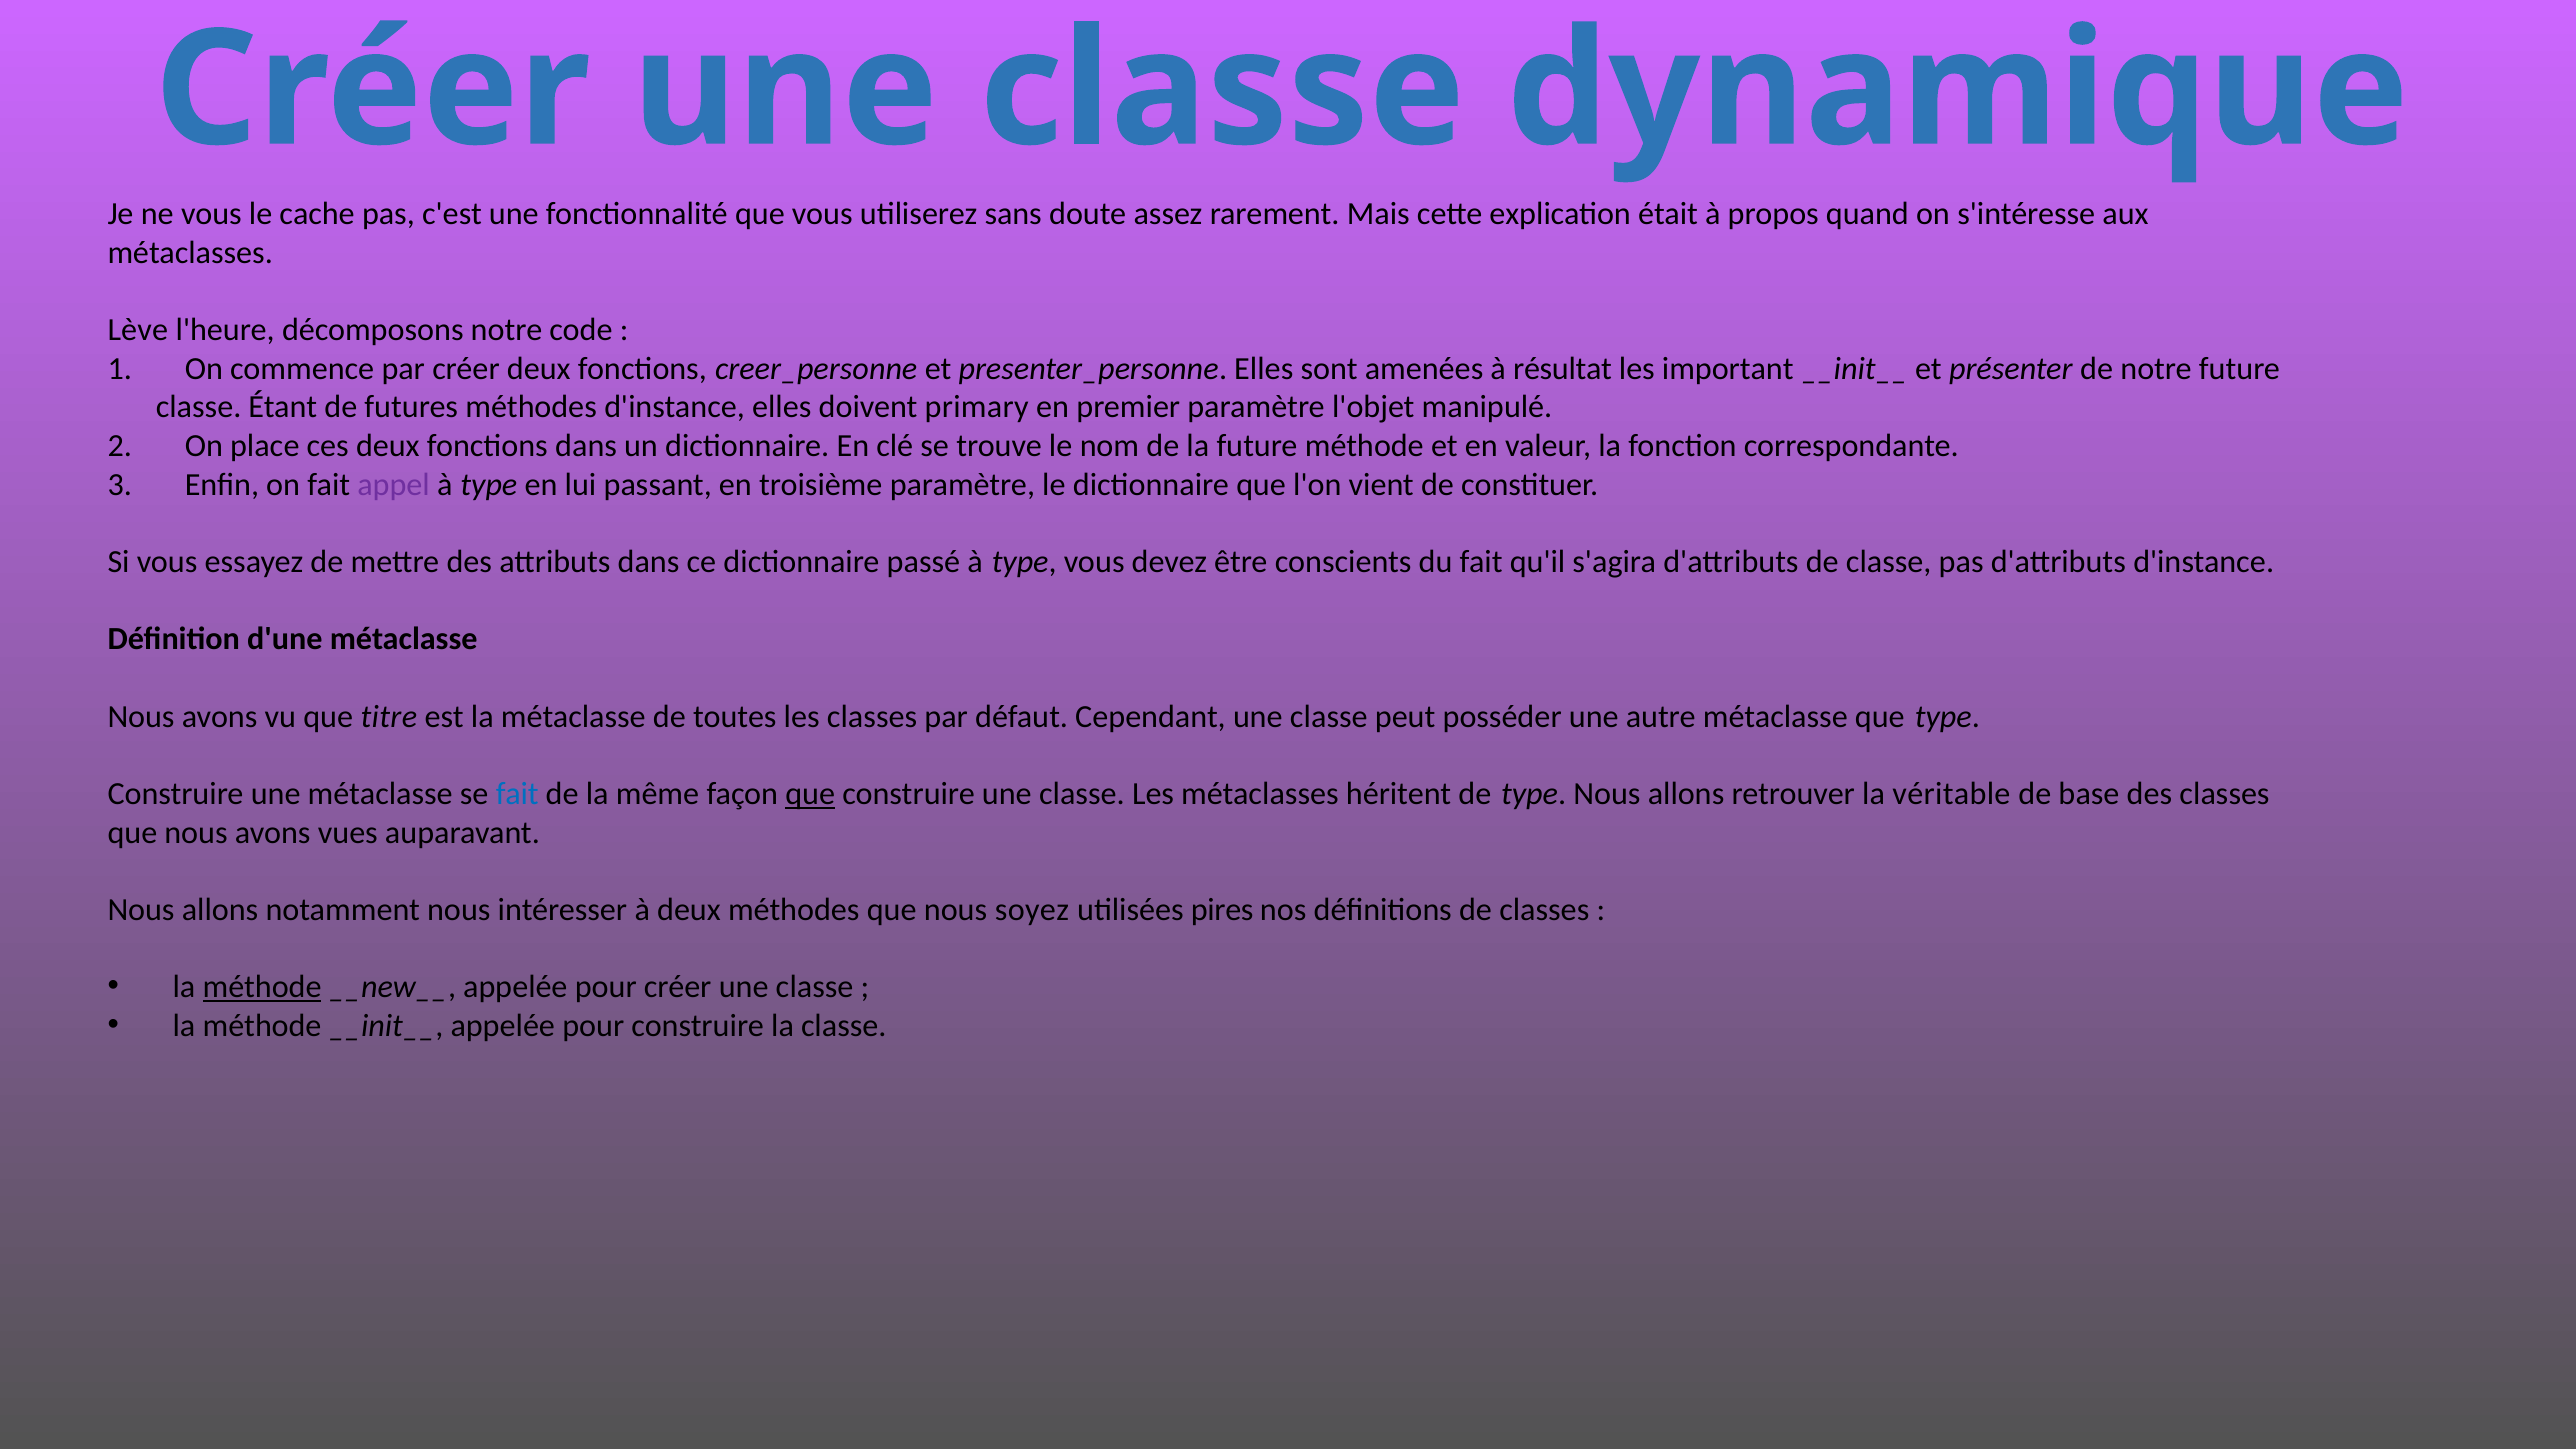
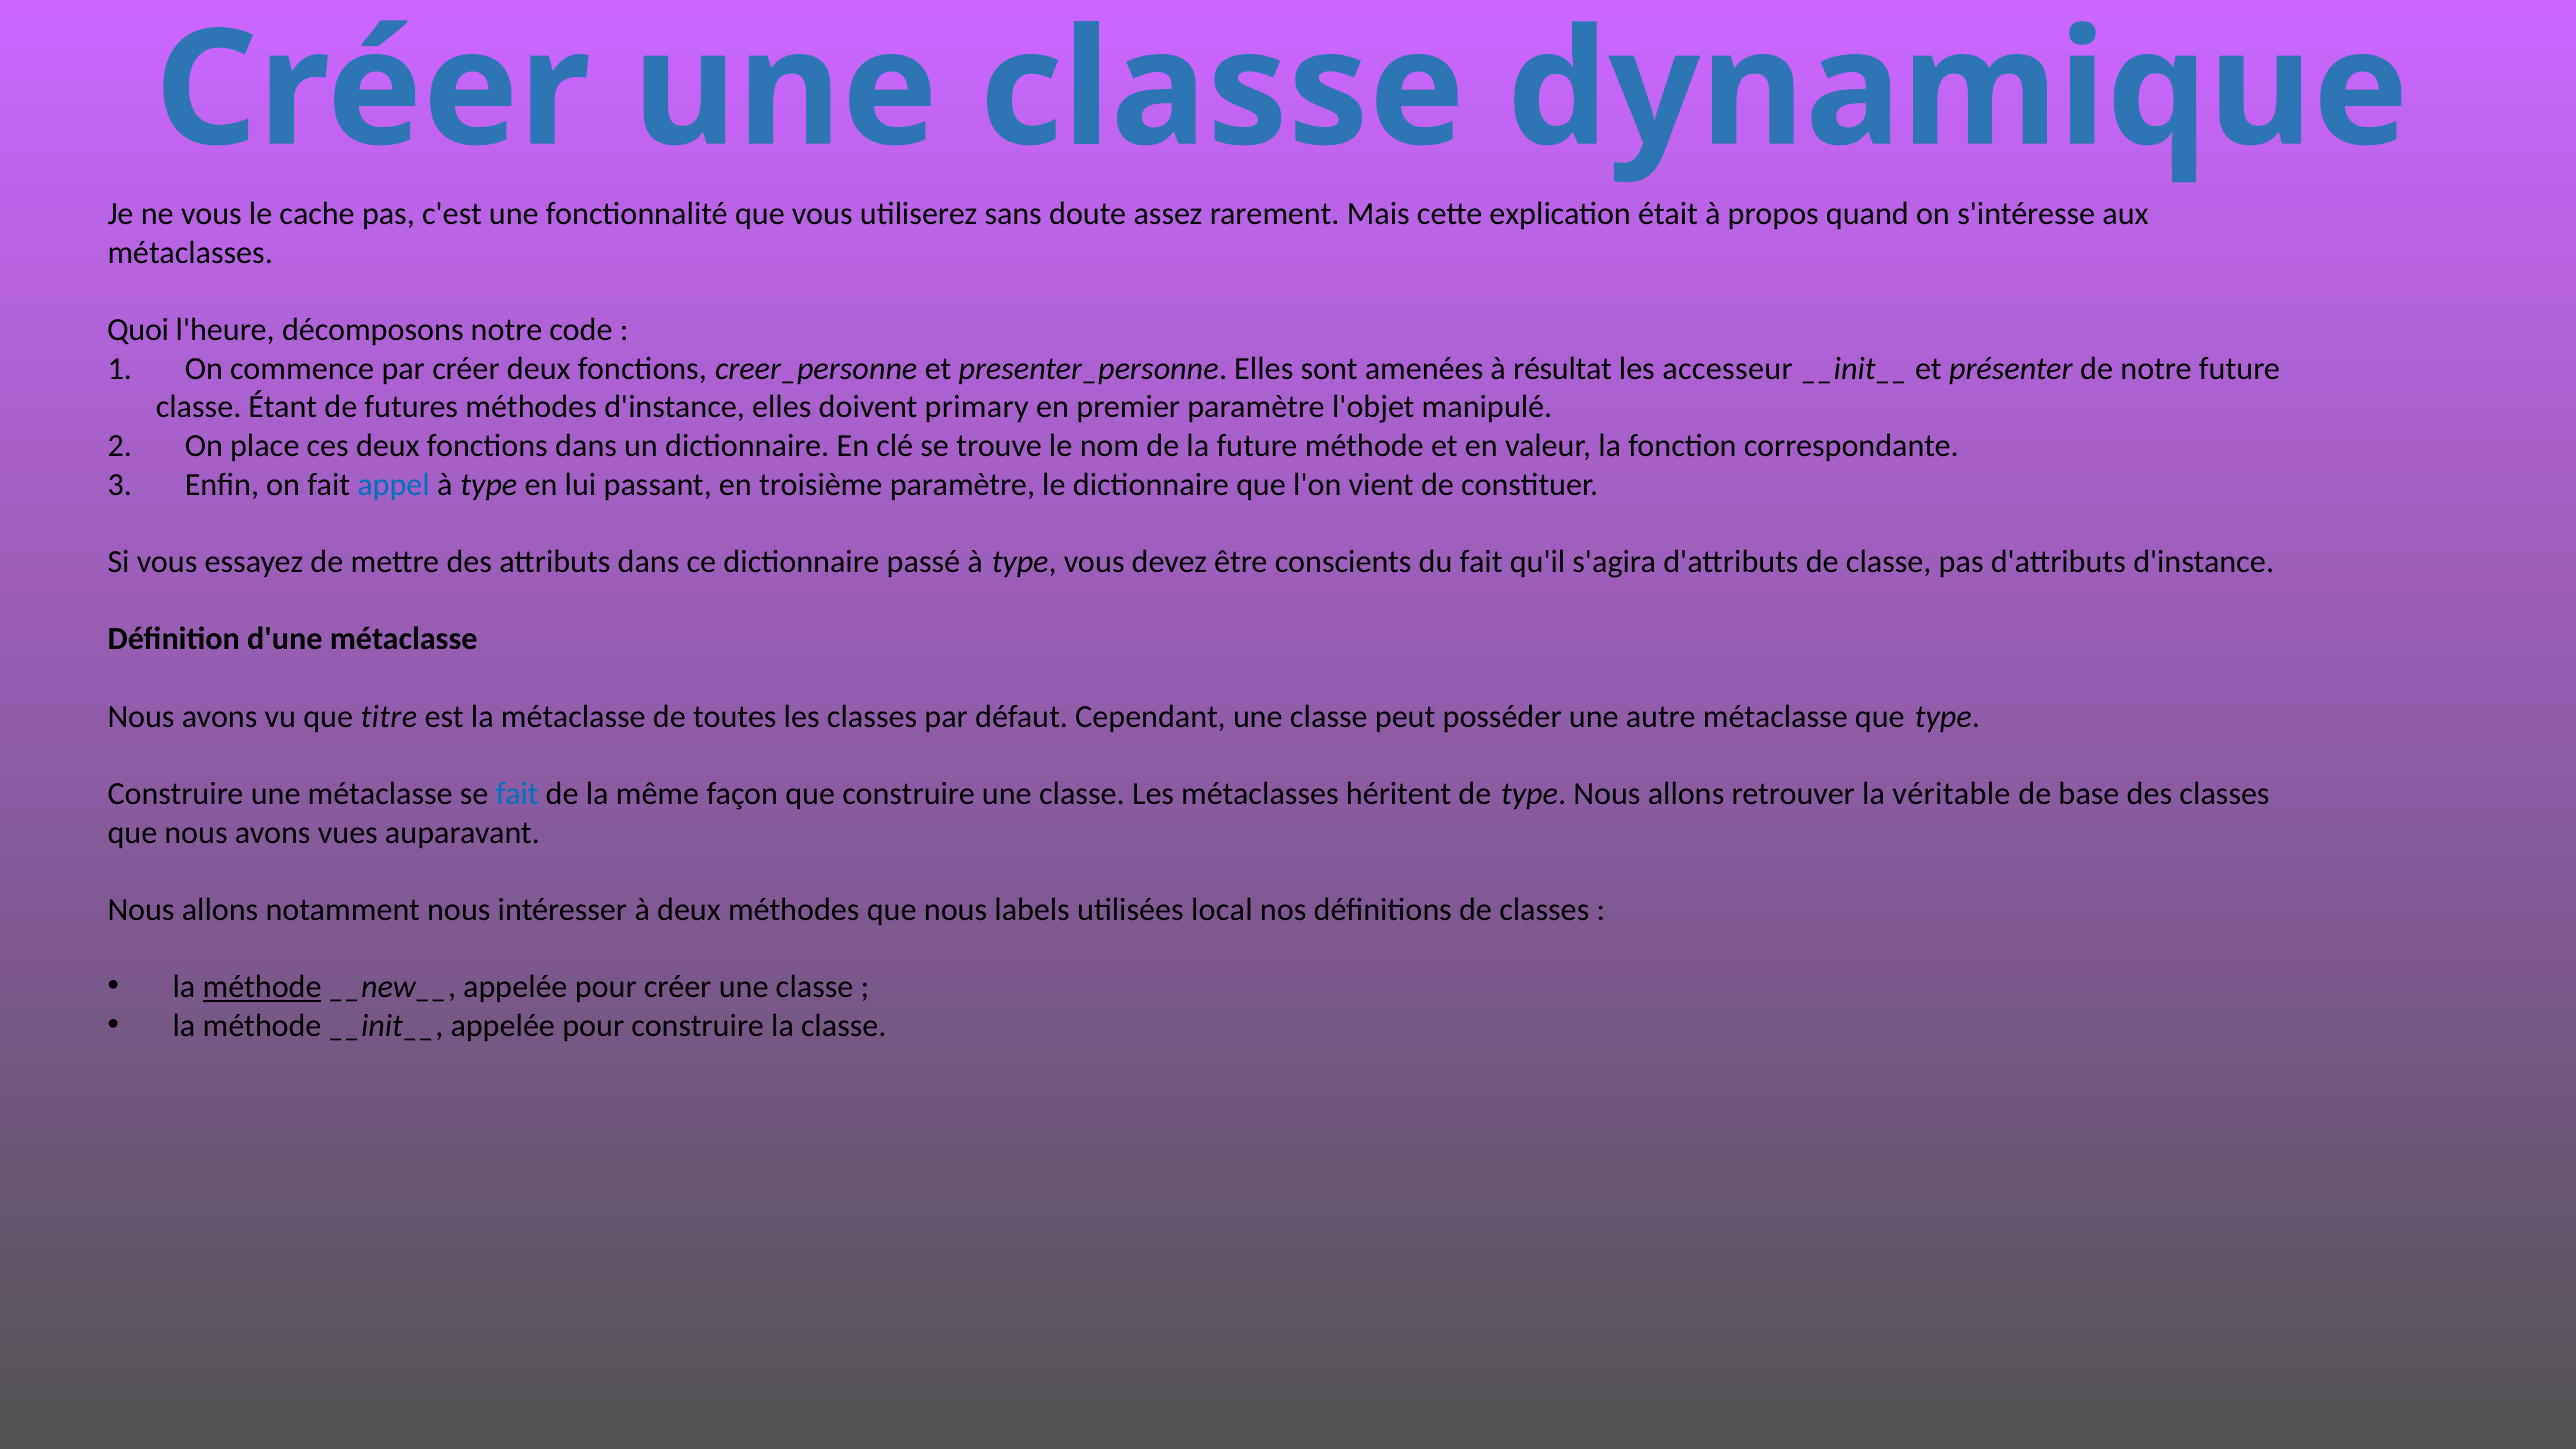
Lève: Lève -> Quoi (138, 330)
important: important -> accesseur (1728, 369)
appel colour: purple -> blue (394, 485)
que underline: present -> none (810, 794)
soyez: soyez -> labels (1032, 910)
pires: pires -> local (1222, 910)
